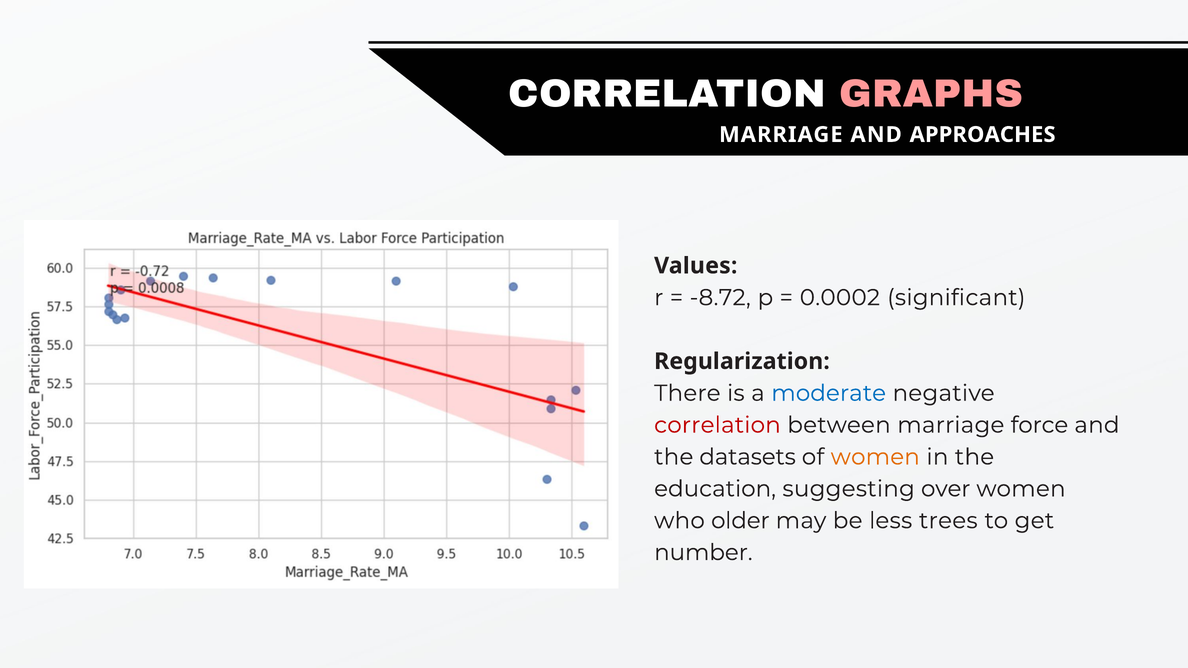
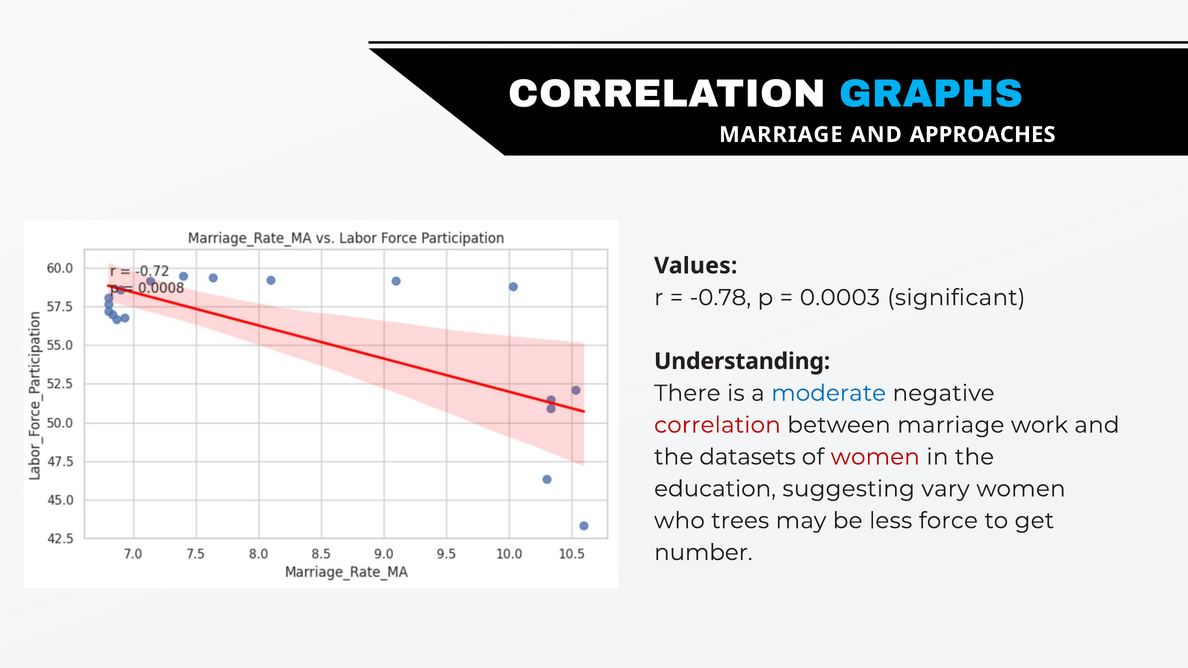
GRAPHS colour: pink -> light blue (931, 94)
-8.72: -8.72 -> -0.78 (720, 298)
0.0002: 0.0002 -> 0.0003 (840, 298)
Regularization: Regularization -> Understanding (742, 361)
force: force -> work (1039, 425)
women colour: orange -> red (875, 457)
over: over -> vary (946, 489)
older: older -> trees (740, 521)
trees: trees -> force (948, 521)
